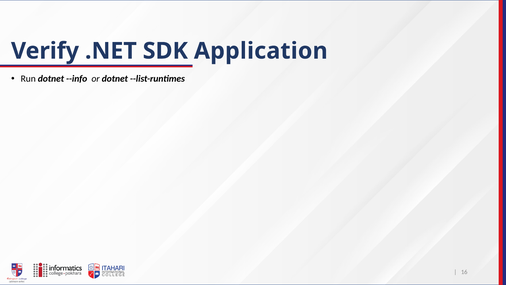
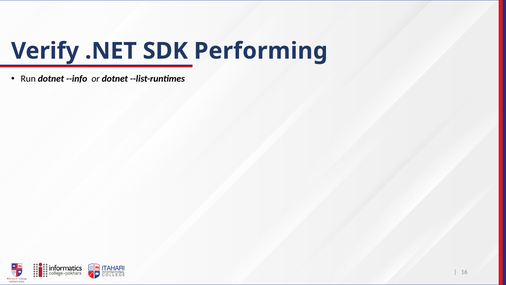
Application: Application -> Performing (261, 51)
